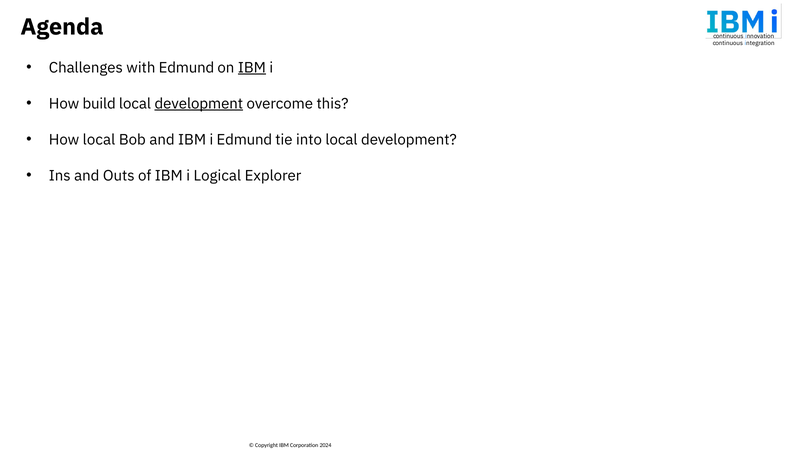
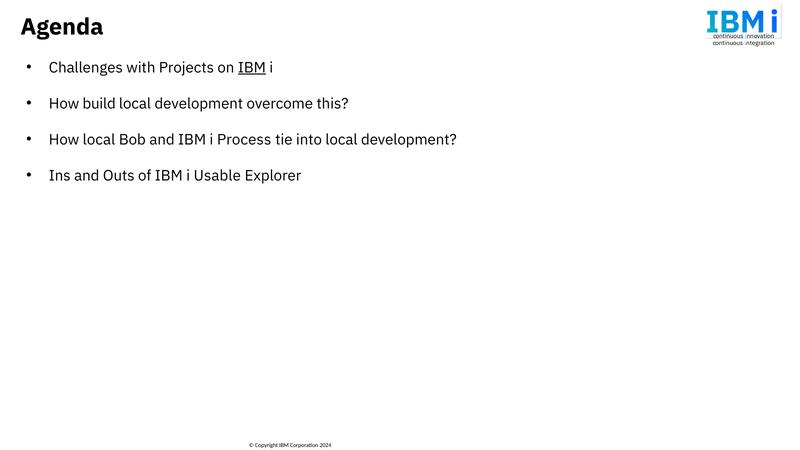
with Edmund: Edmund -> Projects (186, 68)
development underline: present -> none (199, 104)
i Edmund: Edmund -> Process (244, 140)
Logical: Logical -> Usable (217, 176)
